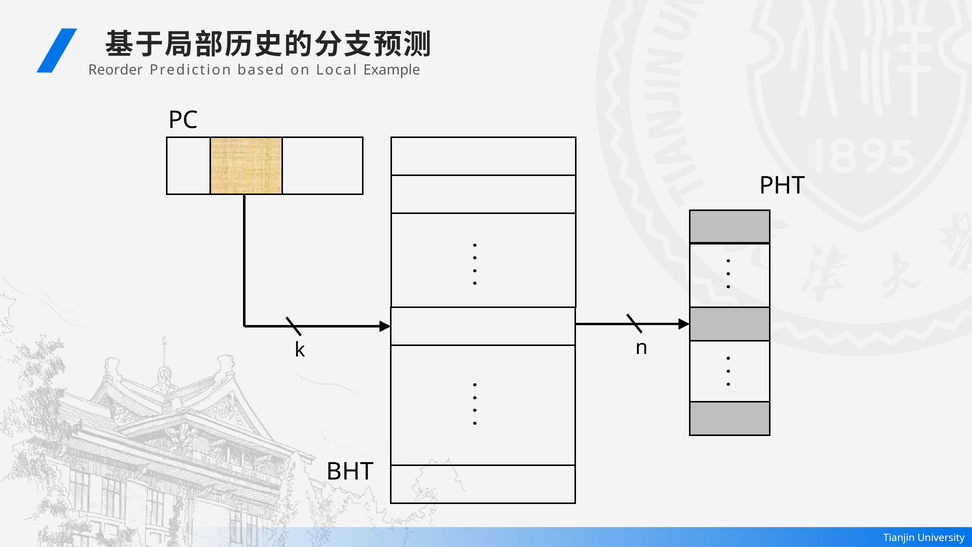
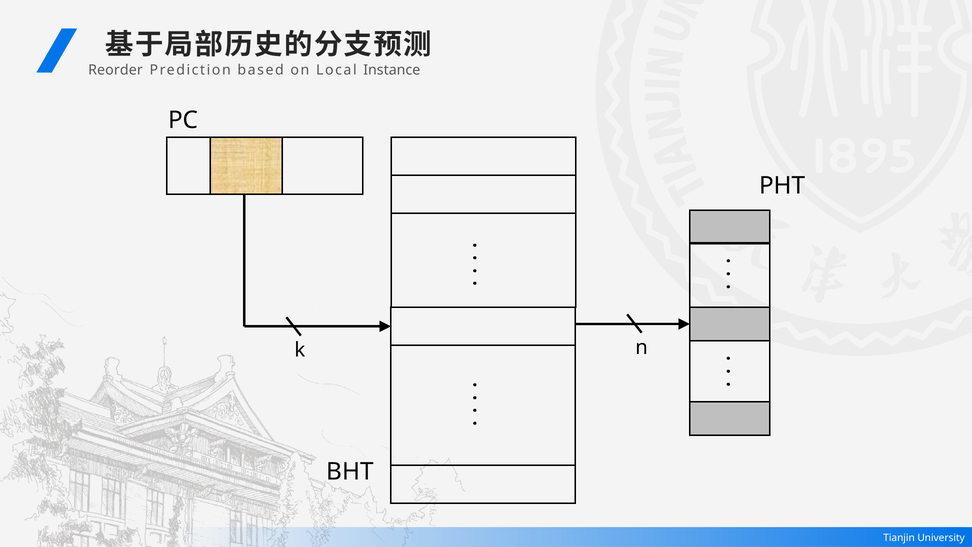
Example: Example -> Instance (392, 70)
